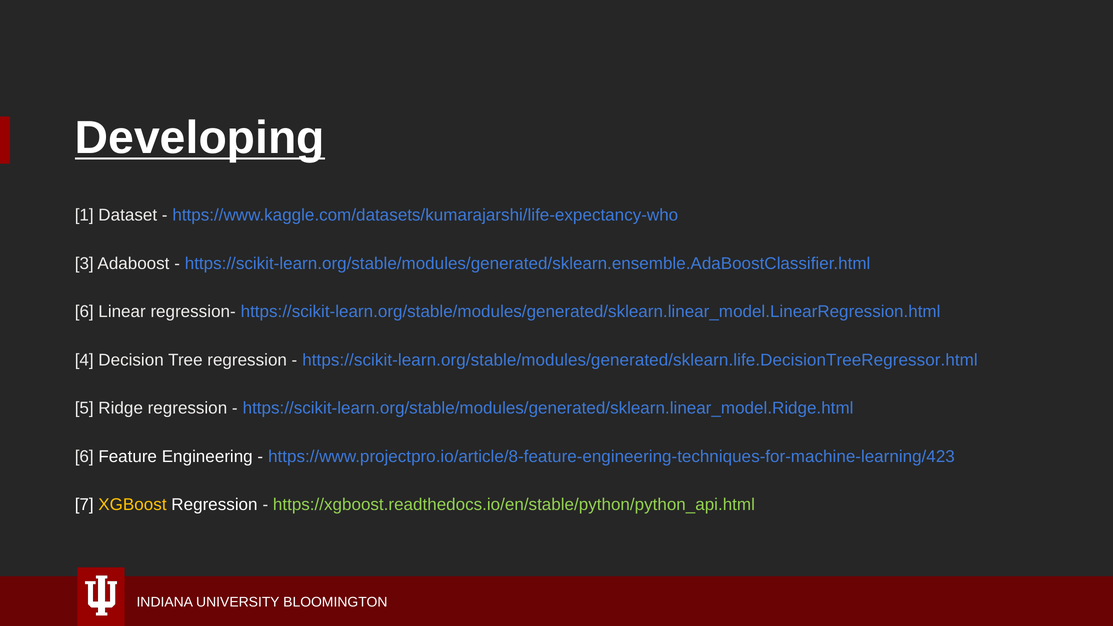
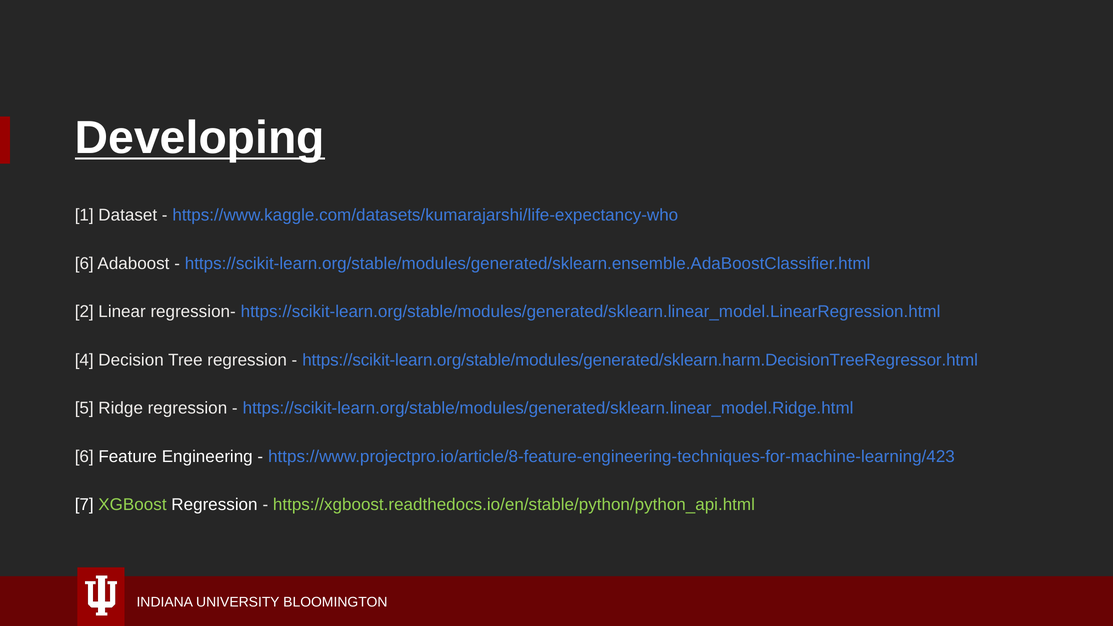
3: 3 -> 6 (84, 264)
6: 6 -> 2 (84, 312)
https://scikit-learn.org/stable/modules/generated/sklearn.life.DecisionTreeRegressor.html: https://scikit-learn.org/stable/modules/generated/sklearn.life.DecisionTreeRegressor.html -> https://scikit-learn.org/stable/modules/generated/sklearn.harm.DecisionTreeRegressor.html (640, 360)
XGBoost colour: yellow -> light green (132, 505)
